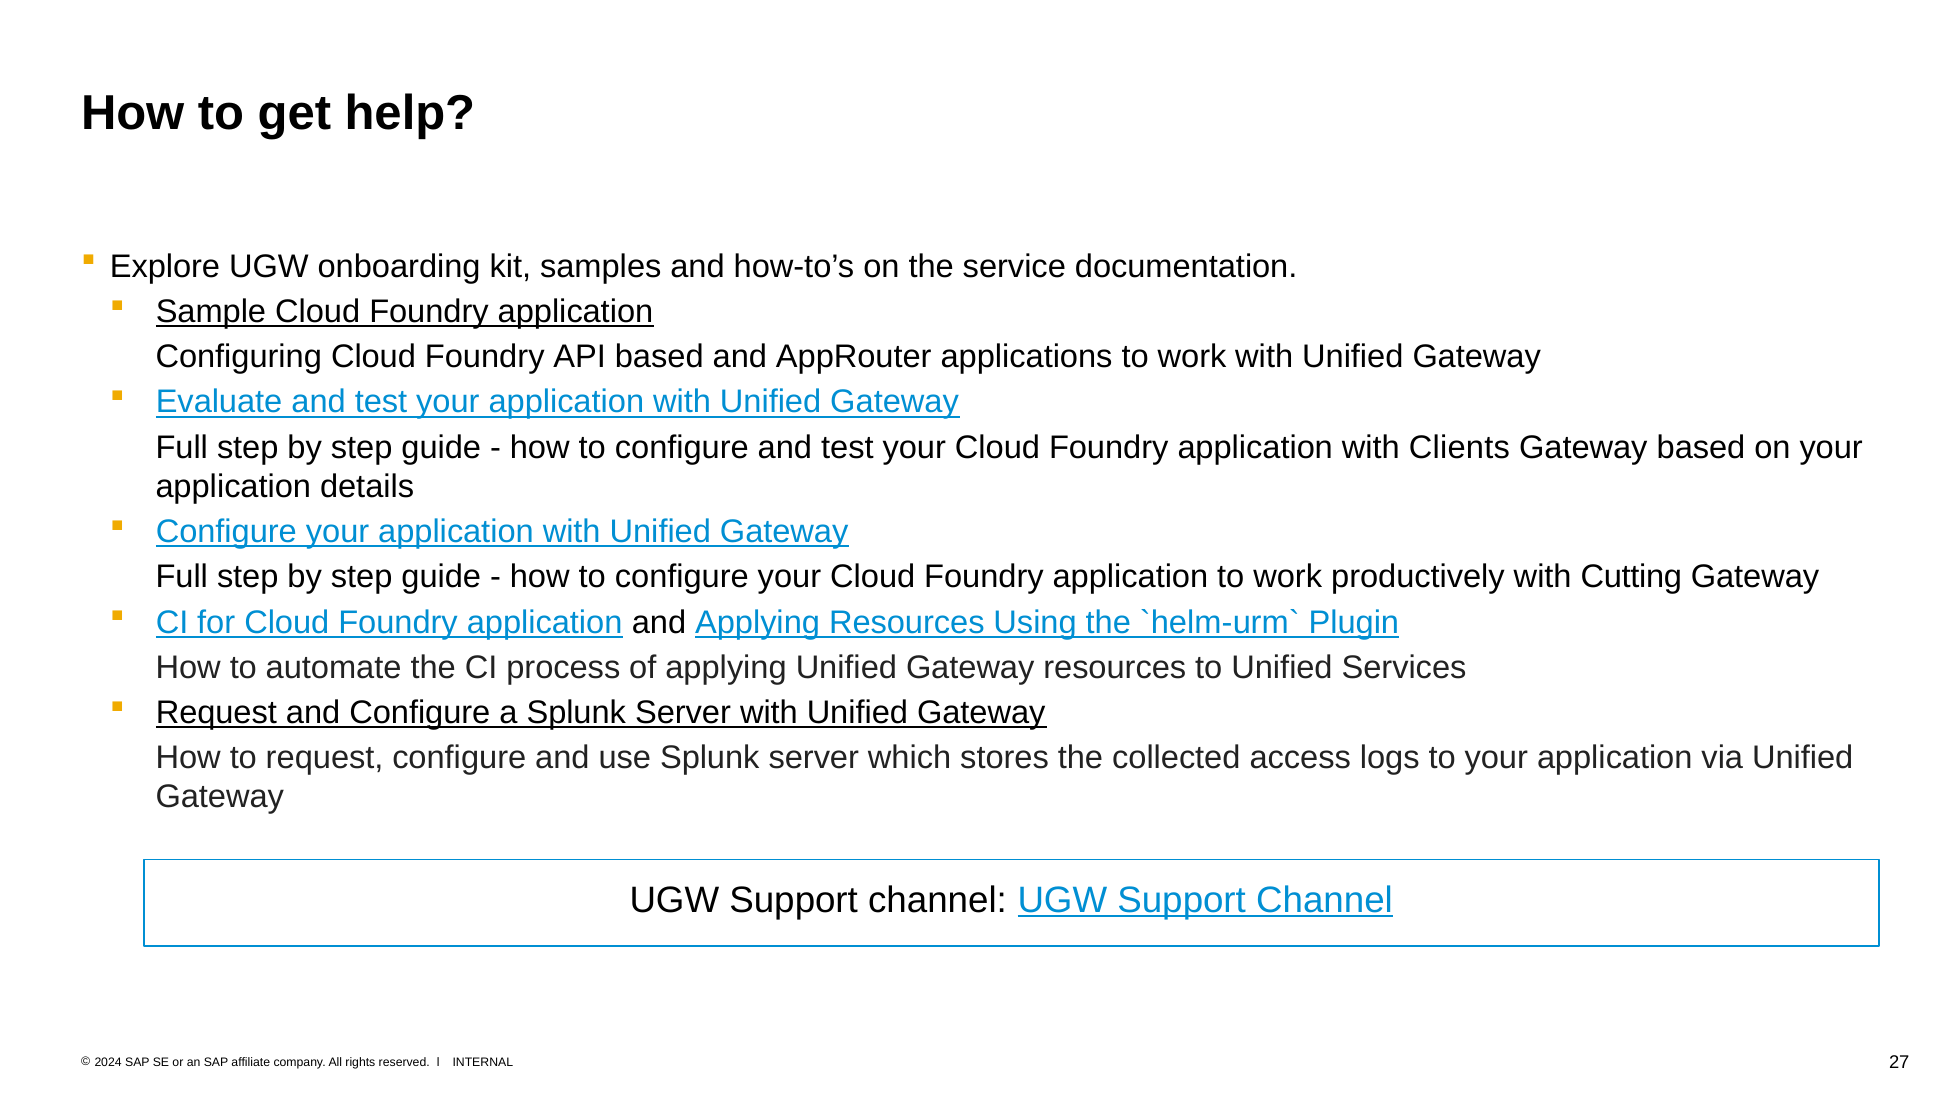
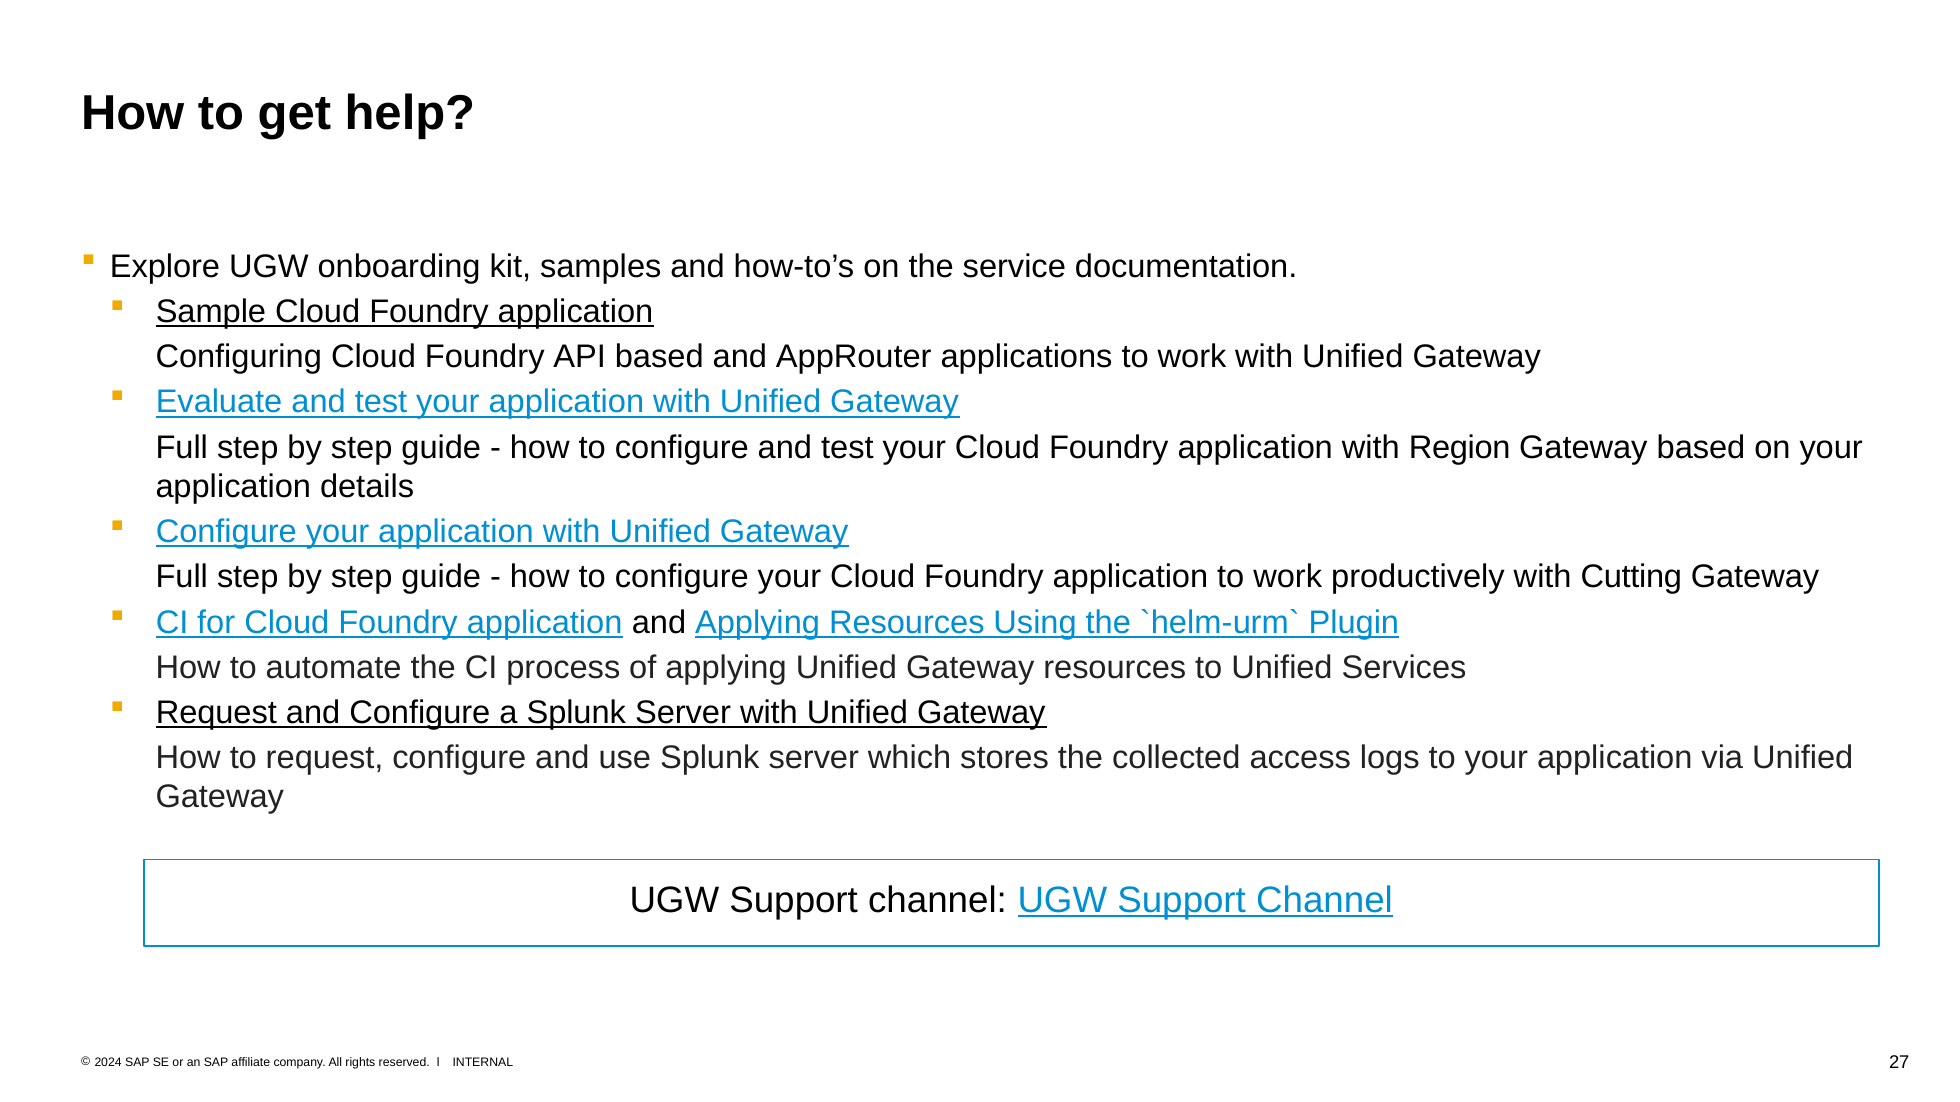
Clients: Clients -> Region (1460, 448)
